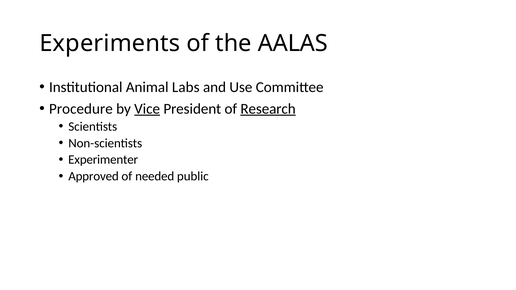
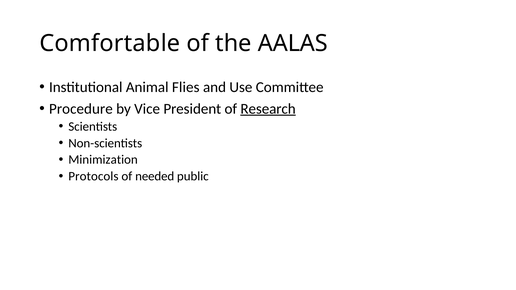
Experiments: Experiments -> Comfortable (110, 43)
Labs: Labs -> Flies (186, 87)
Vice underline: present -> none (147, 109)
Experimenter: Experimenter -> Minimization (103, 160)
Approved: Approved -> Protocols (93, 176)
